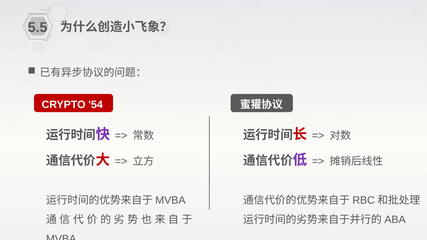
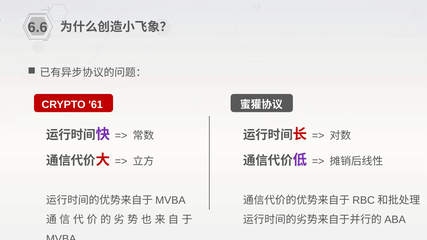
5.5: 5.5 -> 6.6 (38, 28)
54: 54 -> 61 (96, 105)
